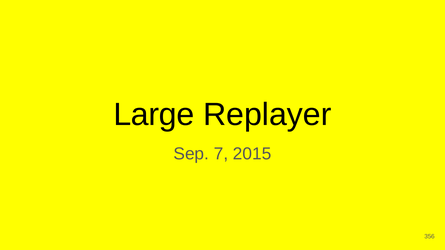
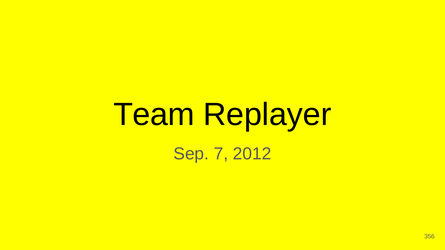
Large: Large -> Team (154, 115)
2015: 2015 -> 2012 (252, 154)
